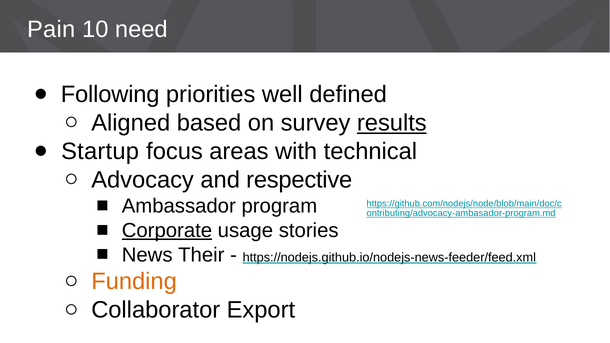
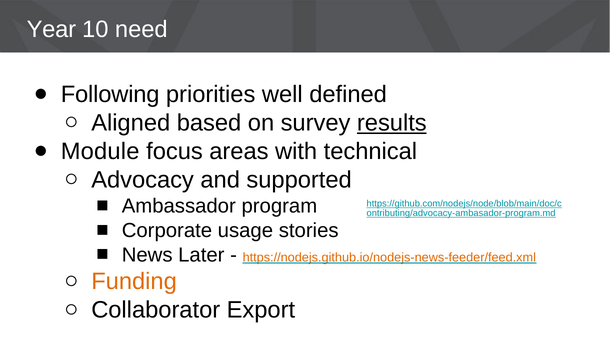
Pain: Pain -> Year (51, 29)
Startup: Startup -> Module (100, 151)
respective: respective -> supported (299, 180)
Corporate underline: present -> none (167, 231)
Their: Their -> Later (201, 255)
https://nodejs.github.io/nodejs-news-feeder/feed.xml colour: black -> orange (389, 257)
